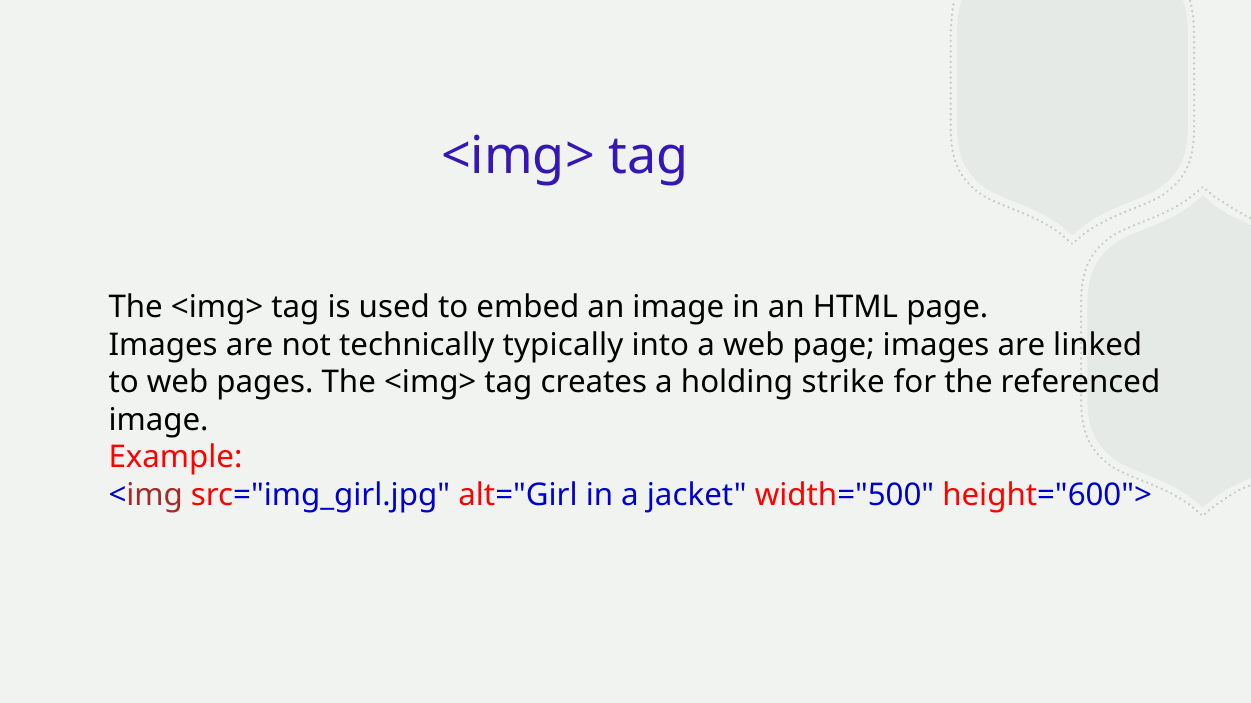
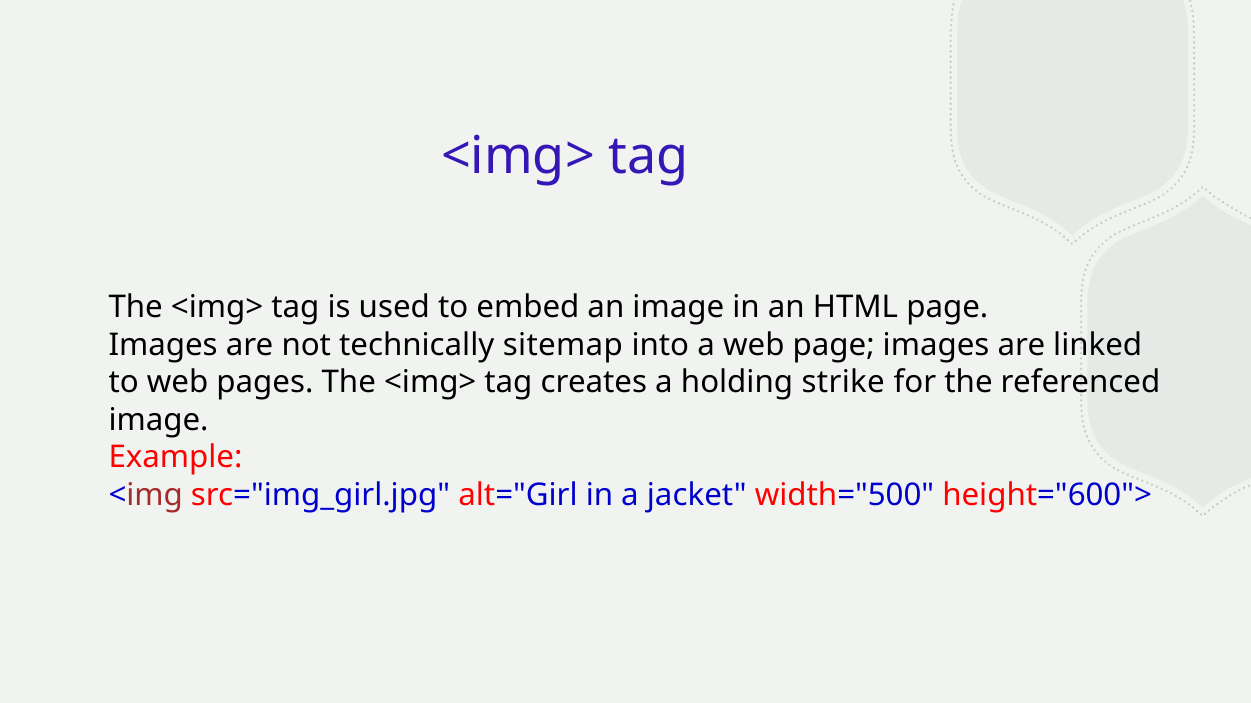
typically: typically -> sitemap (563, 345)
